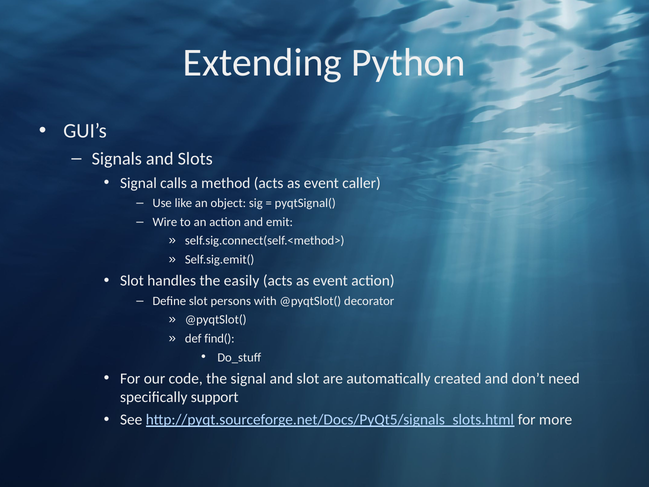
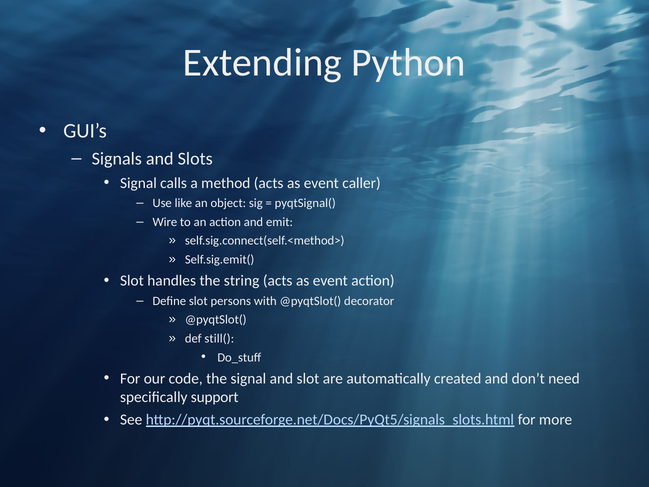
easily: easily -> string (242, 281)
find(: find( -> still( (219, 338)
